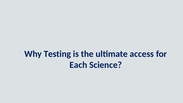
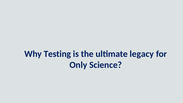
access: access -> legacy (142, 54)
Each: Each -> Only (78, 65)
